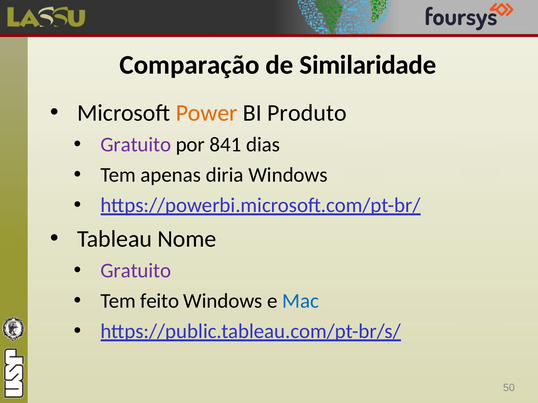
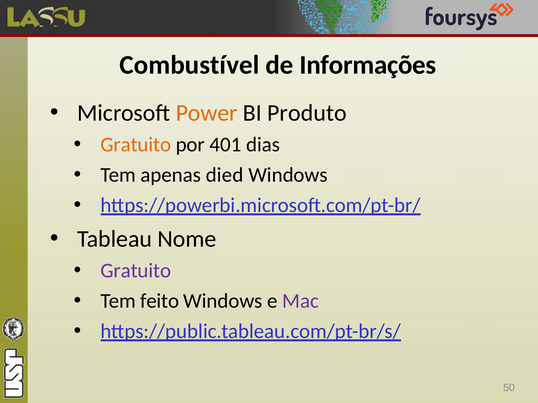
Comparação: Comparação -> Combustível (189, 65)
Similaridade: Similaridade -> Informações (368, 65)
Gratuito colour: purple -> orange (136, 145)
841: 841 -> 401 (225, 145)
diria: diria -> died (225, 175)
Mac colour: blue -> purple (301, 301)
